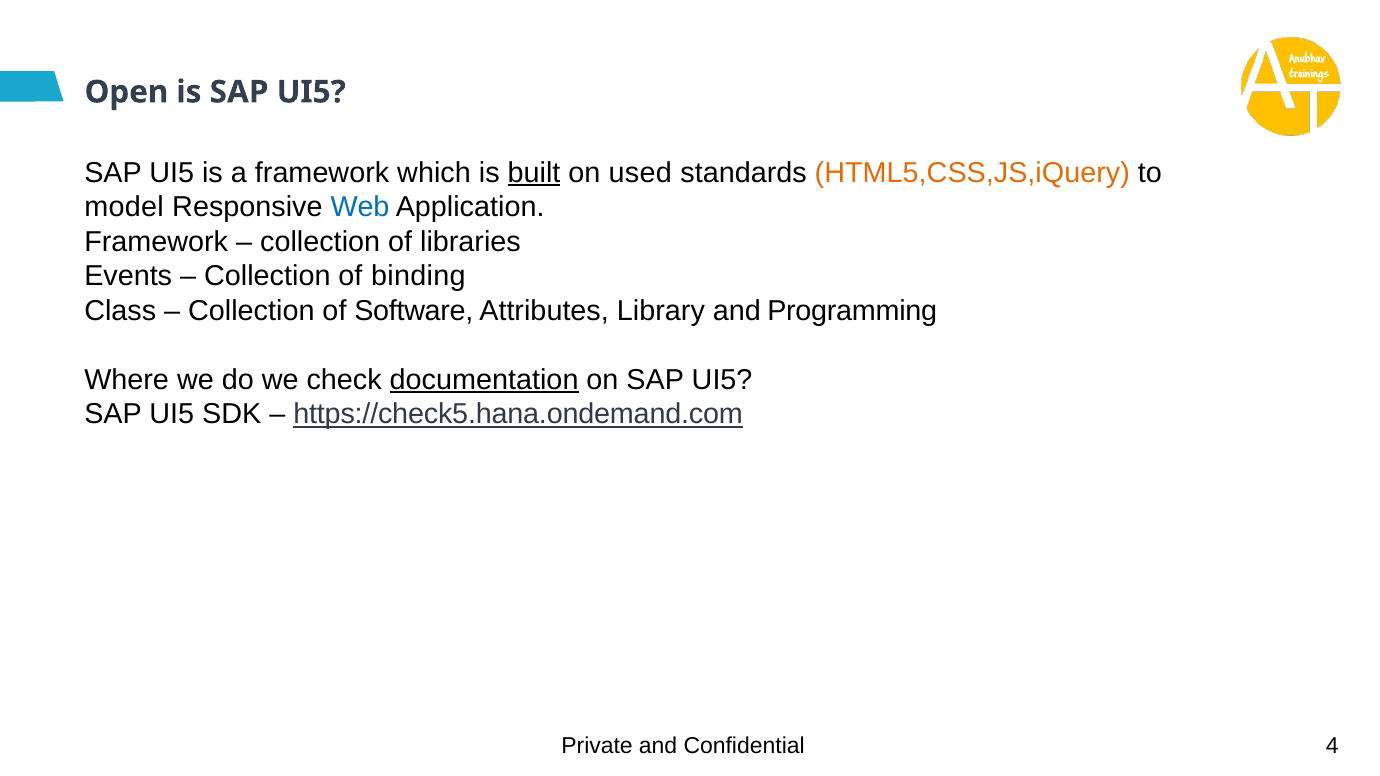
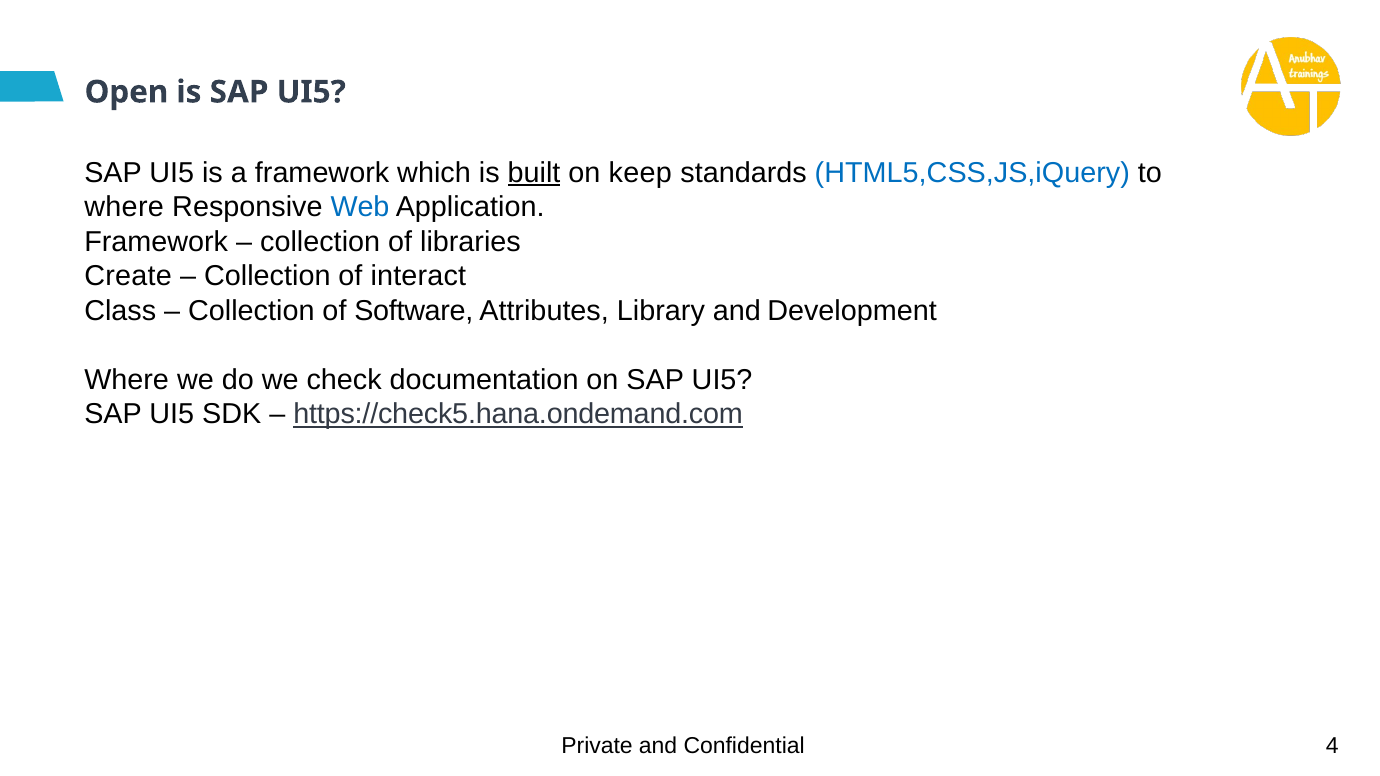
used: used -> keep (640, 173)
HTML5,CSS,JS,iQuery colour: orange -> blue (972, 173)
model: model -> where (124, 207)
Events: Events -> Create (128, 276)
binding: binding -> interact (418, 276)
Programming: Programming -> Development (852, 311)
documentation underline: present -> none (484, 380)
